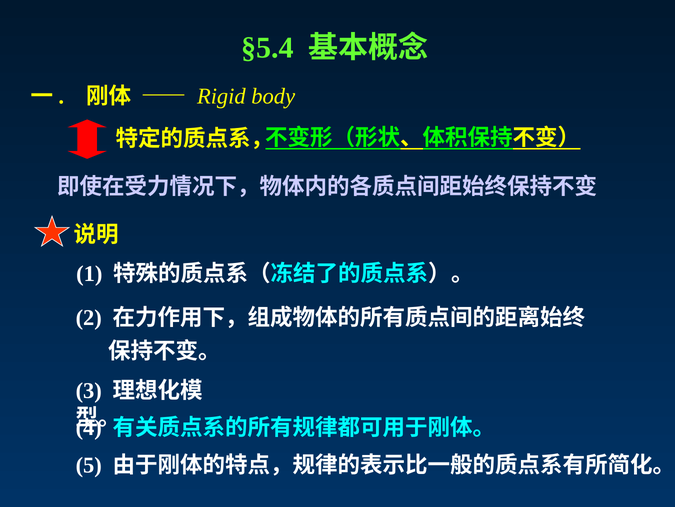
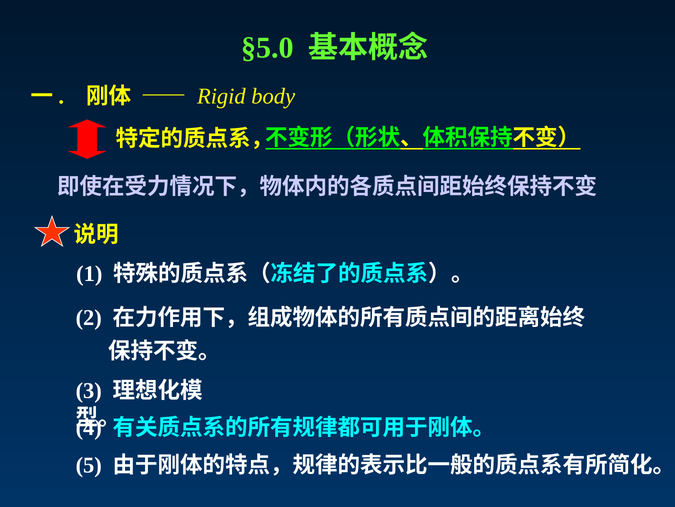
§5.4: §5.4 -> §5.0 (267, 48)
